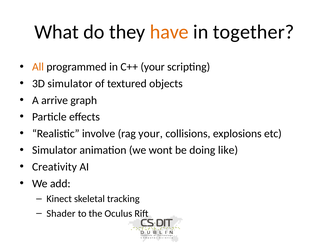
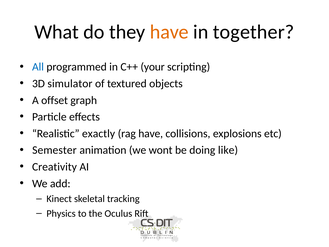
All colour: orange -> blue (38, 67)
arrive: arrive -> offset (55, 100)
involve: involve -> exactly (99, 133)
rag your: your -> have (151, 133)
Simulator: Simulator -> Semester (54, 150)
Shader: Shader -> Physics (61, 213)
